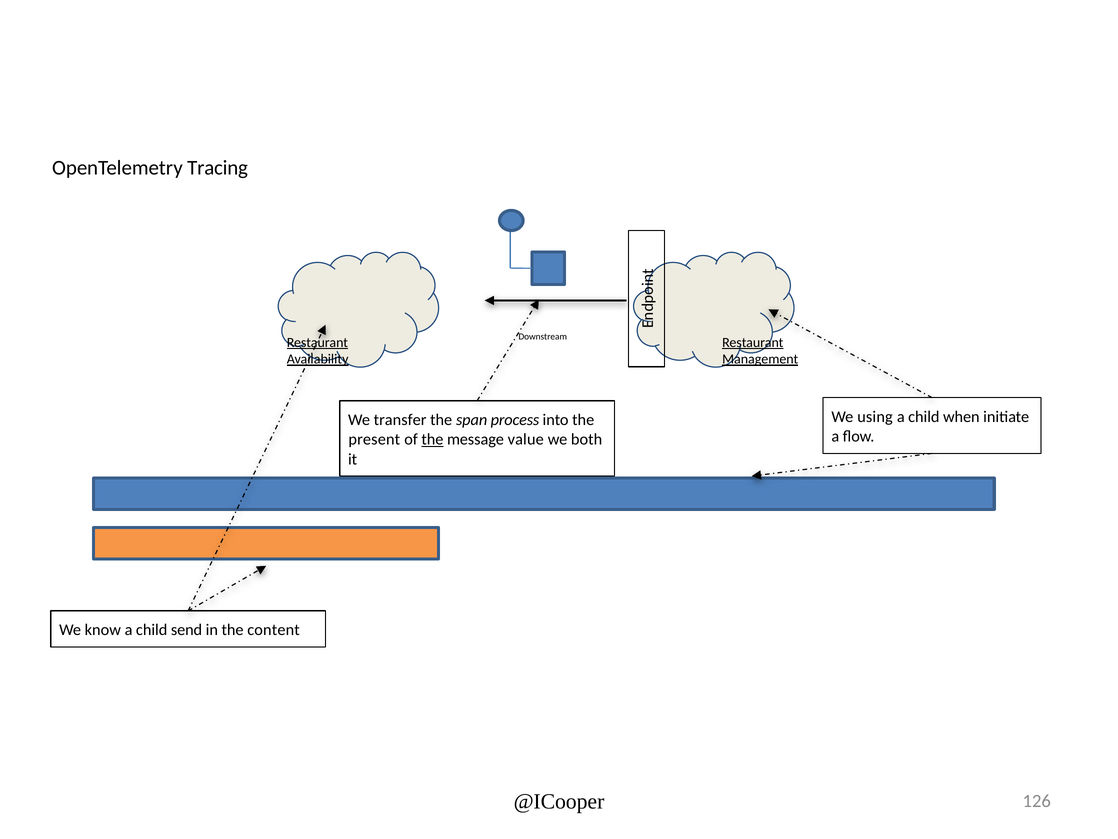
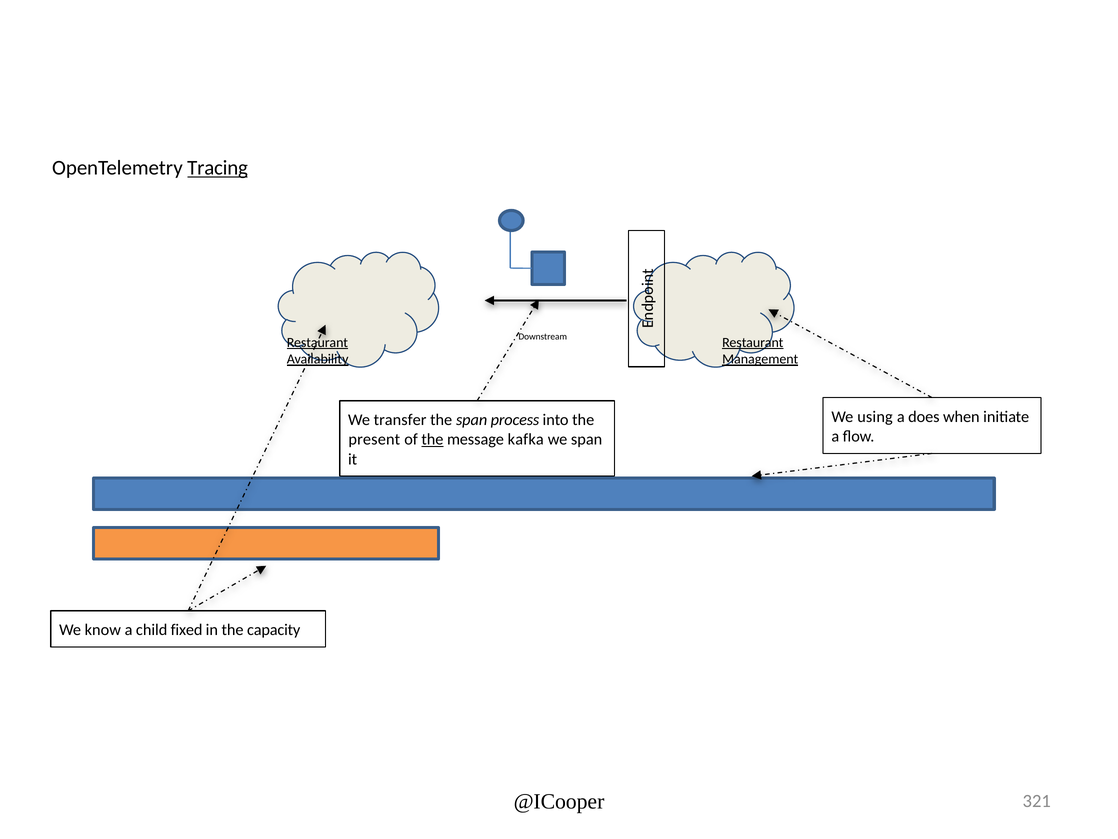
Tracing underline: none -> present (218, 168)
child: child -> does (924, 417)
value: value -> kafka (526, 439)
we both: both -> span (587, 439)
send: send -> fixed (187, 630)
content: content -> capacity (274, 630)
126: 126 -> 321 (1037, 801)
